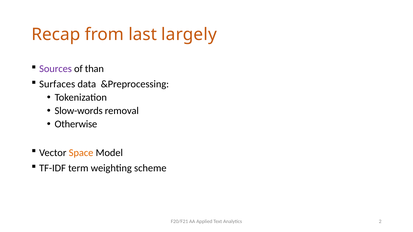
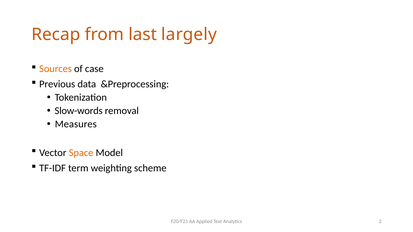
Sources colour: purple -> orange (56, 69)
than: than -> case (94, 69)
Surfaces: Surfaces -> Previous (57, 84)
Otherwise: Otherwise -> Measures (76, 124)
